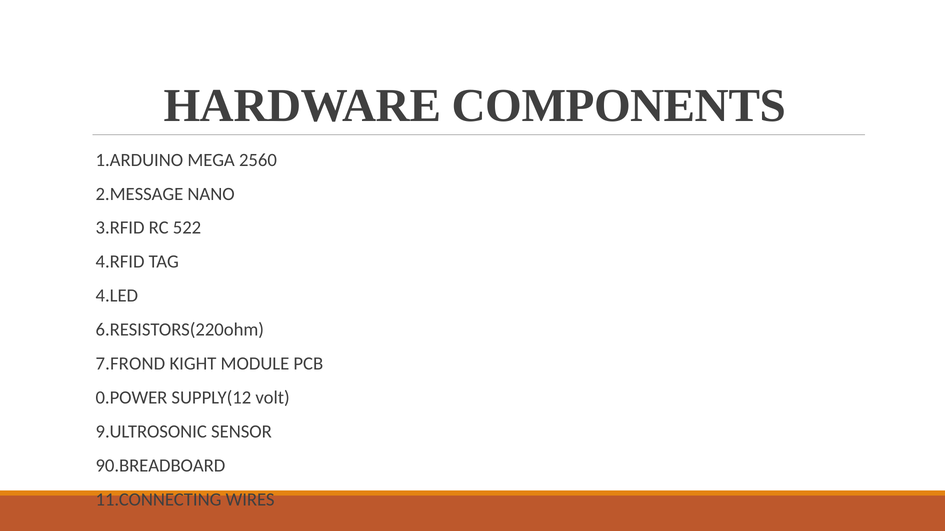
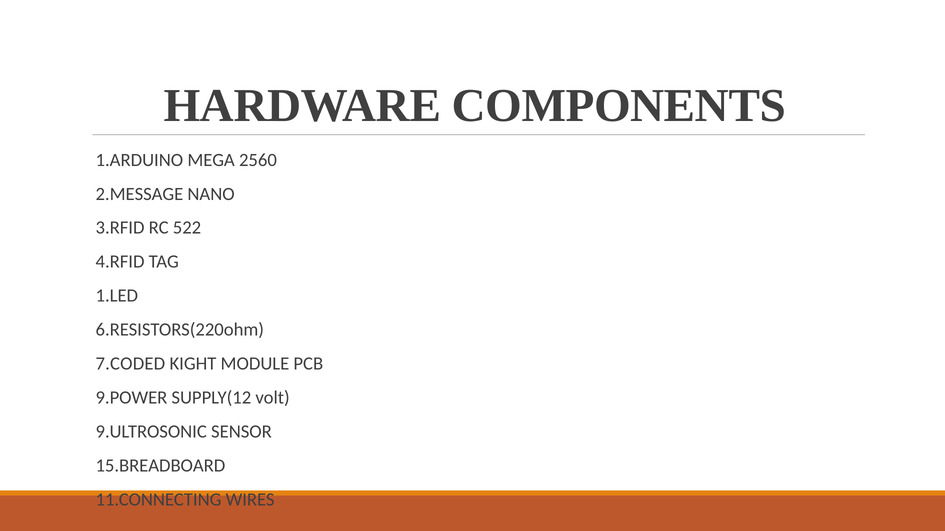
4.LED: 4.LED -> 1.LED (117, 296)
7.FROND: 7.FROND -> 7.CODED (130, 364)
0.POWER: 0.POWER -> 9.POWER (131, 398)
90.BREADBOARD: 90.BREADBOARD -> 15.BREADBOARD (160, 466)
